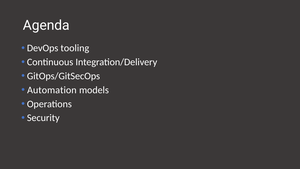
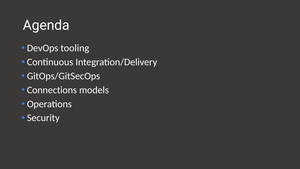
Automation: Automation -> Connections (52, 90)
